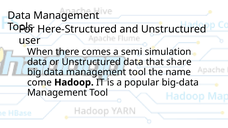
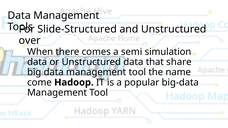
Here-Structured: Here-Structured -> Slide-Structured (77, 29)
user: user -> over (30, 41)
